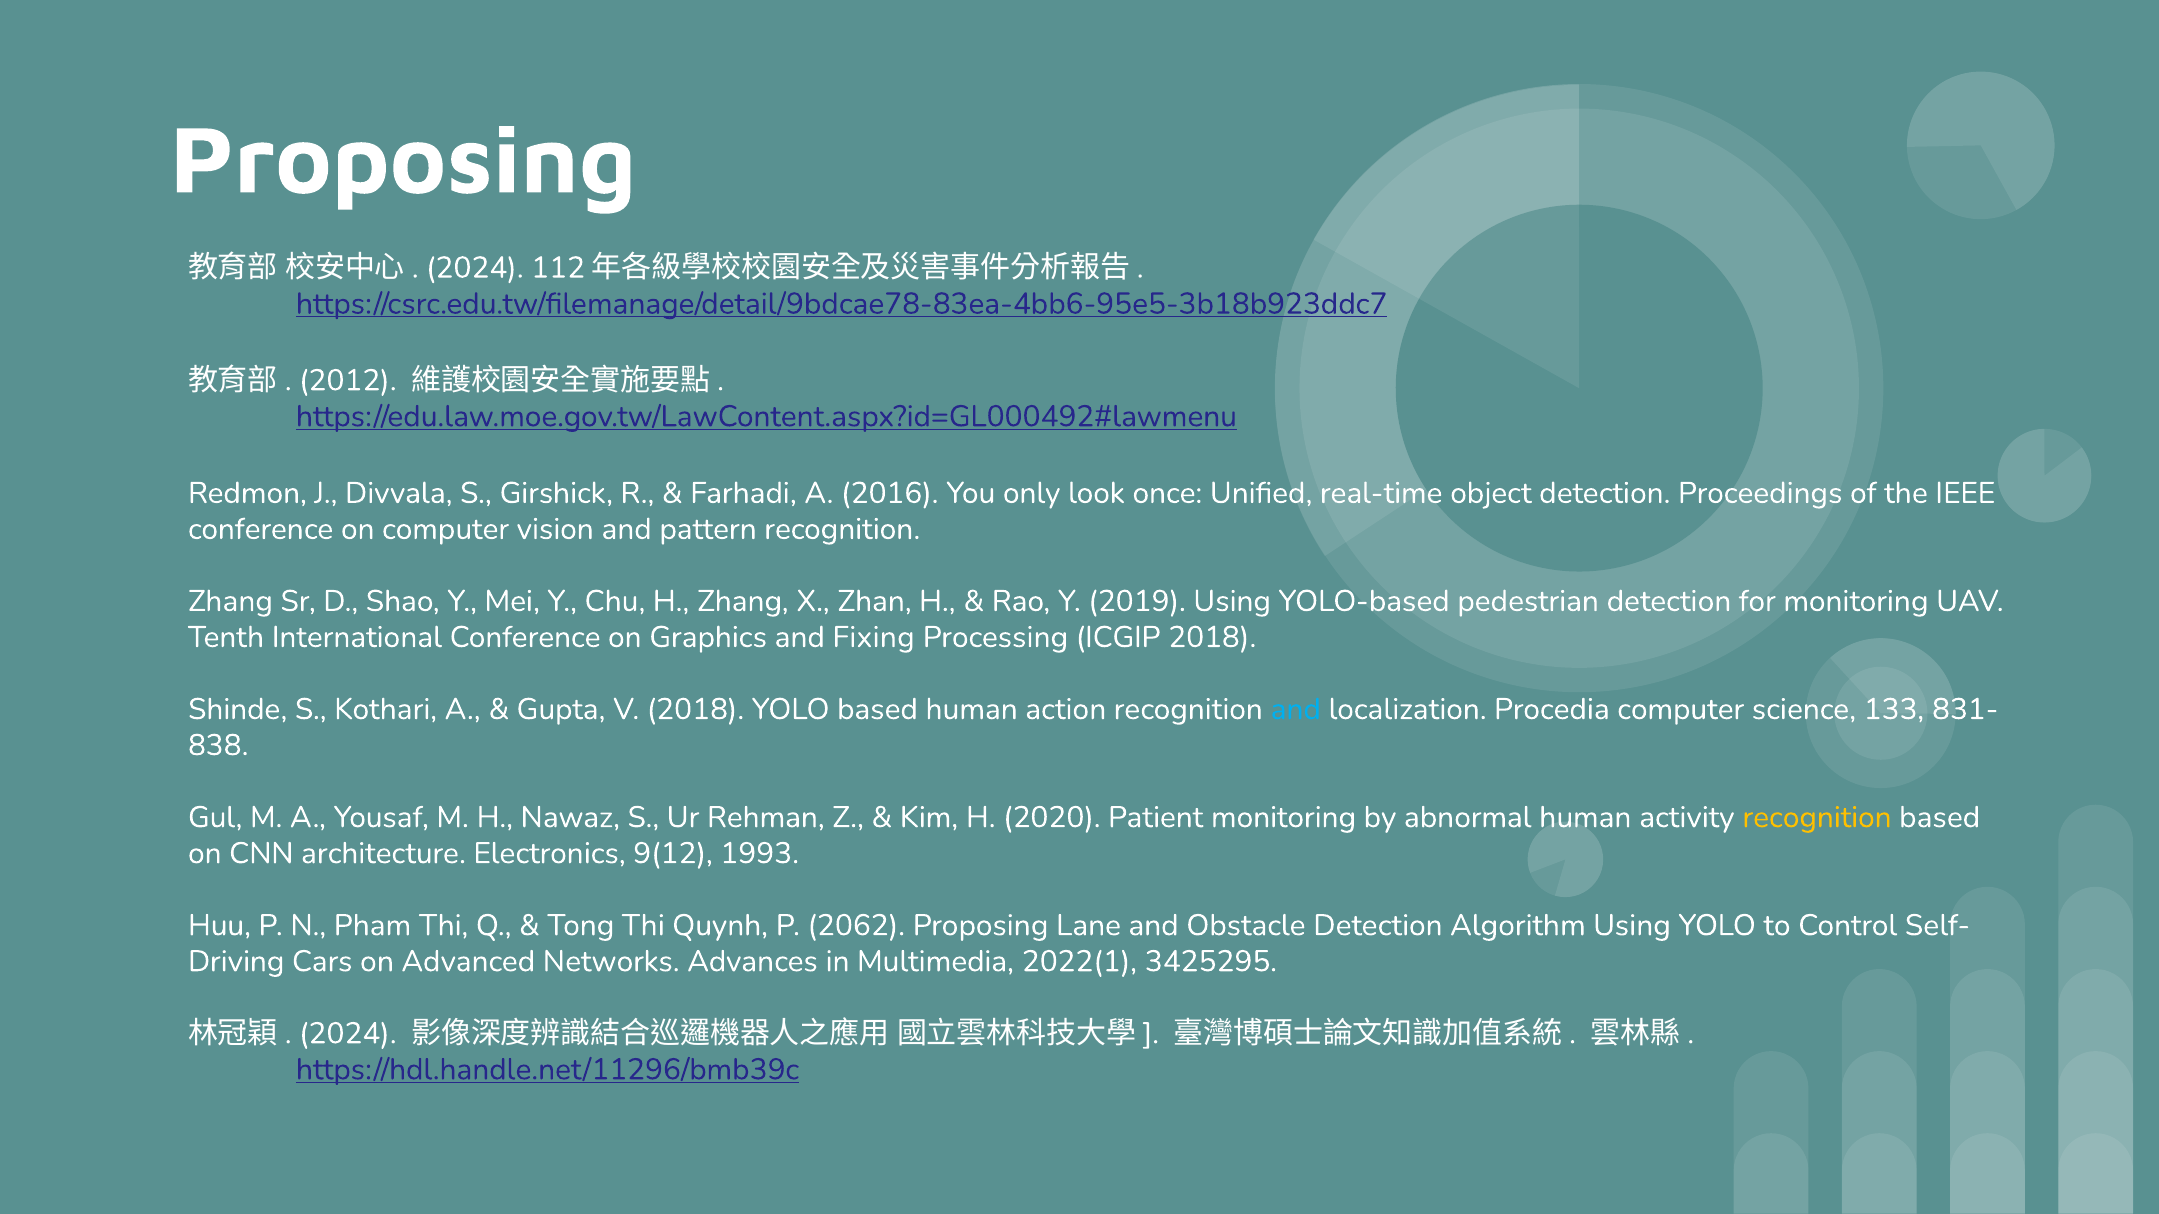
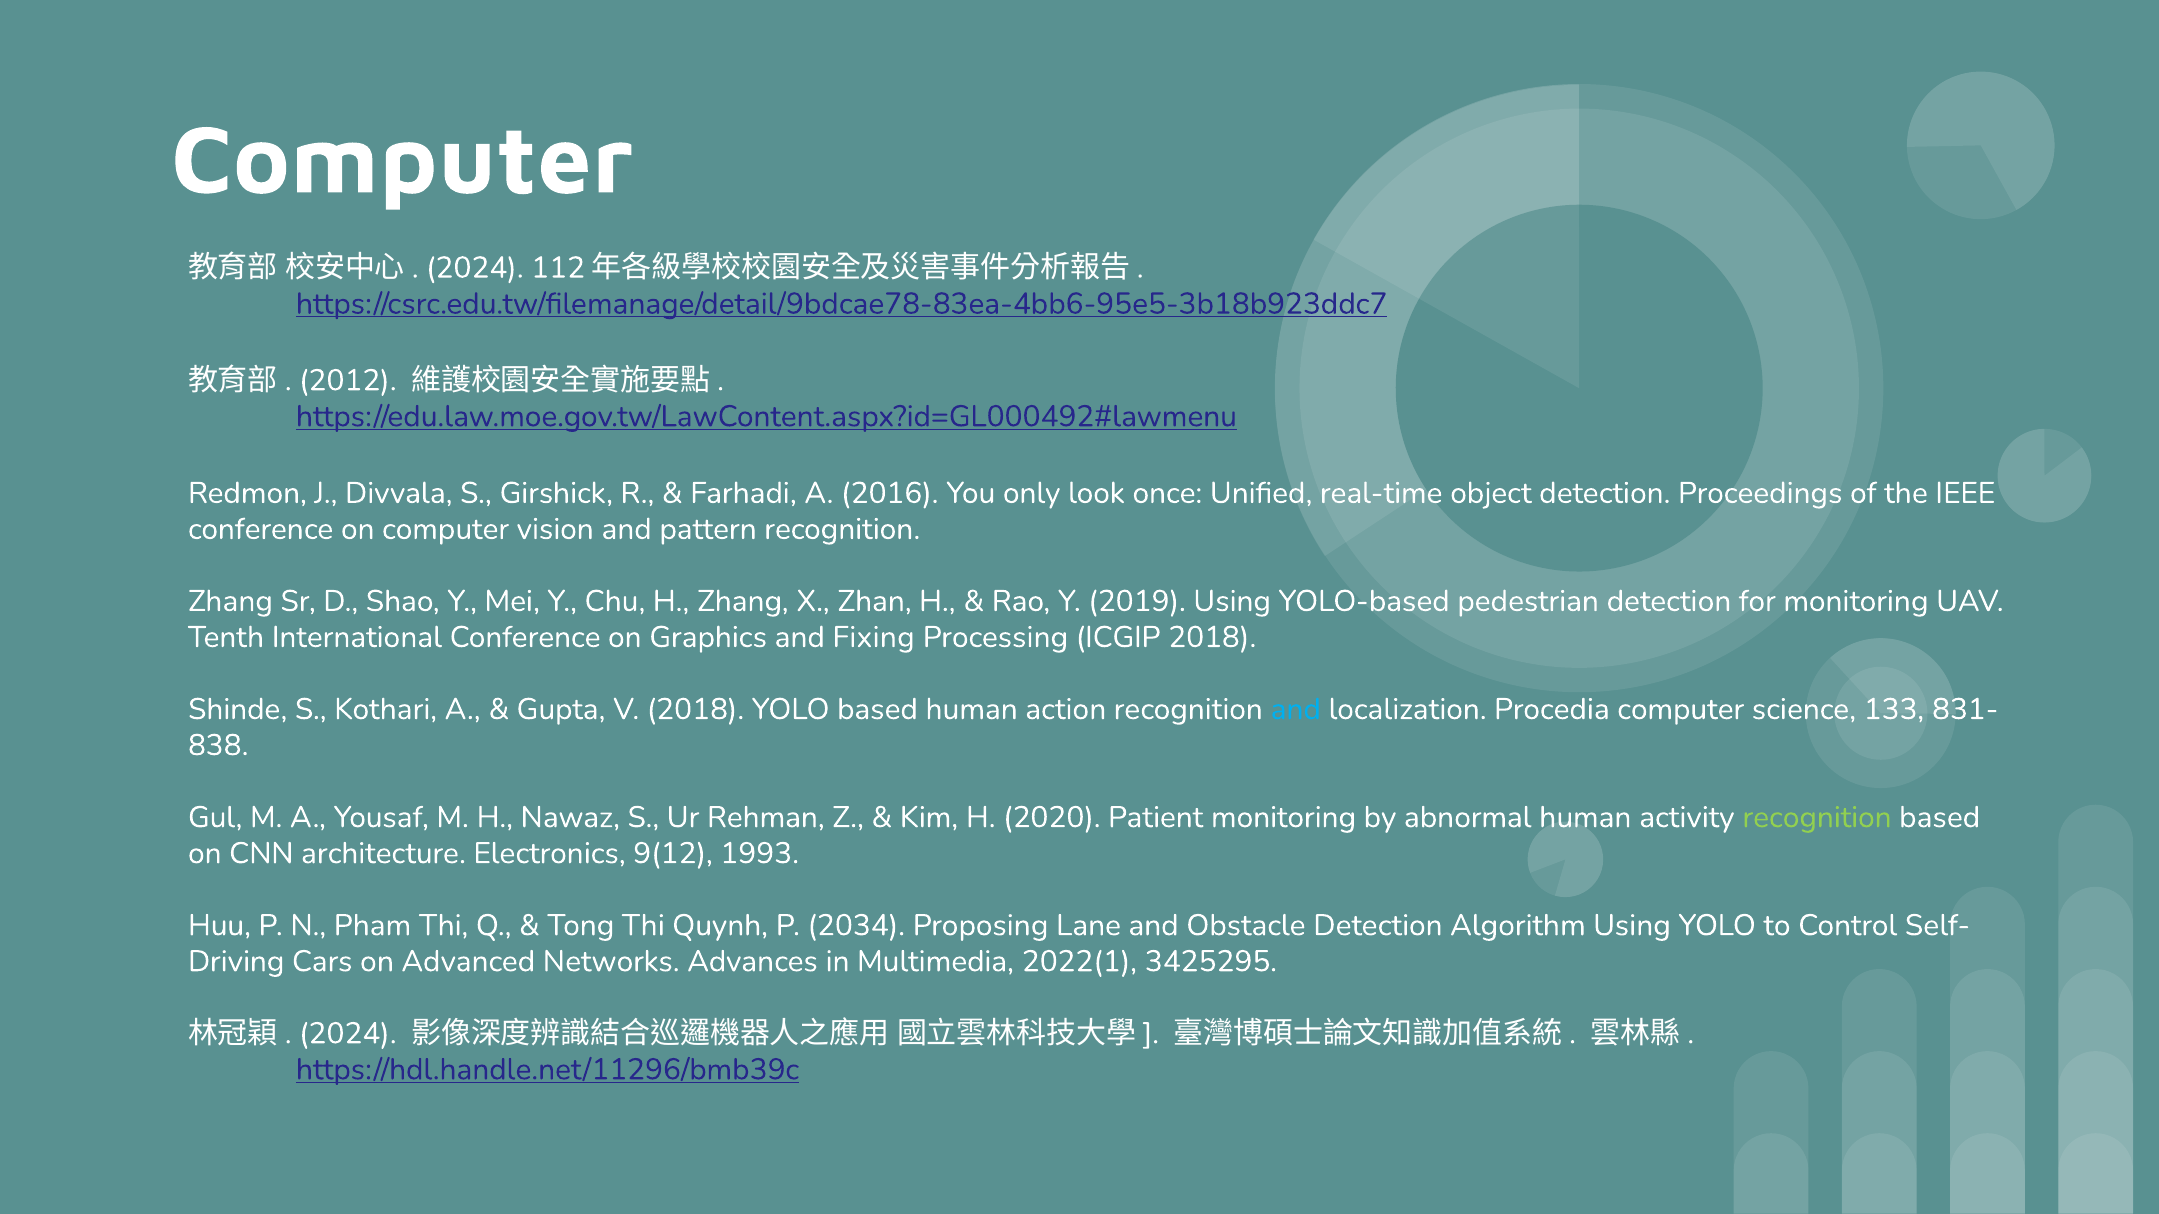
Proposing: Proposing -> Computer (403, 161)
recognition colour: yellow -> light green (1817, 818)
2062: 2062 -> 2034 (856, 926)
